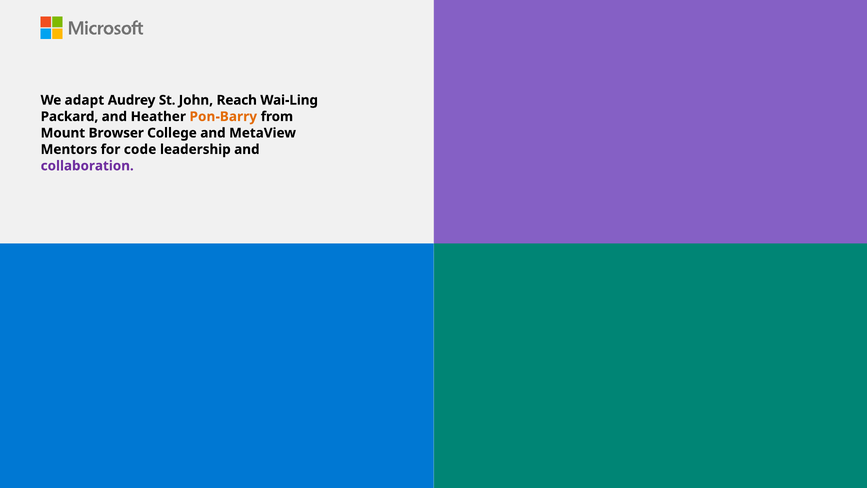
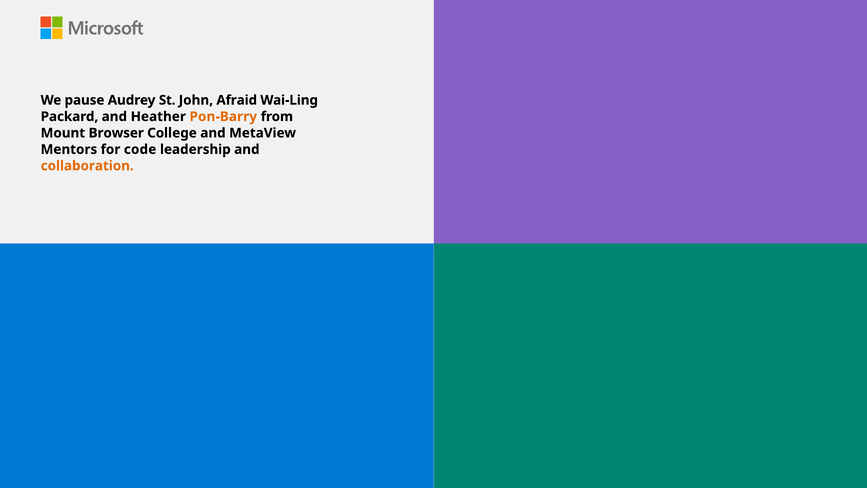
adapt: adapt -> pause (84, 100)
Reach: Reach -> Afraid (237, 100)
collaboration colour: purple -> orange (87, 166)
